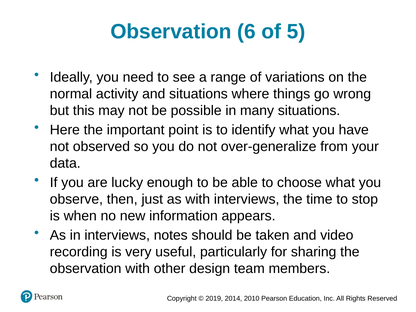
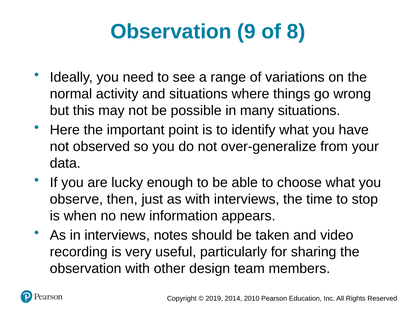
6: 6 -> 9 (247, 32)
5: 5 -> 8 (296, 32)
